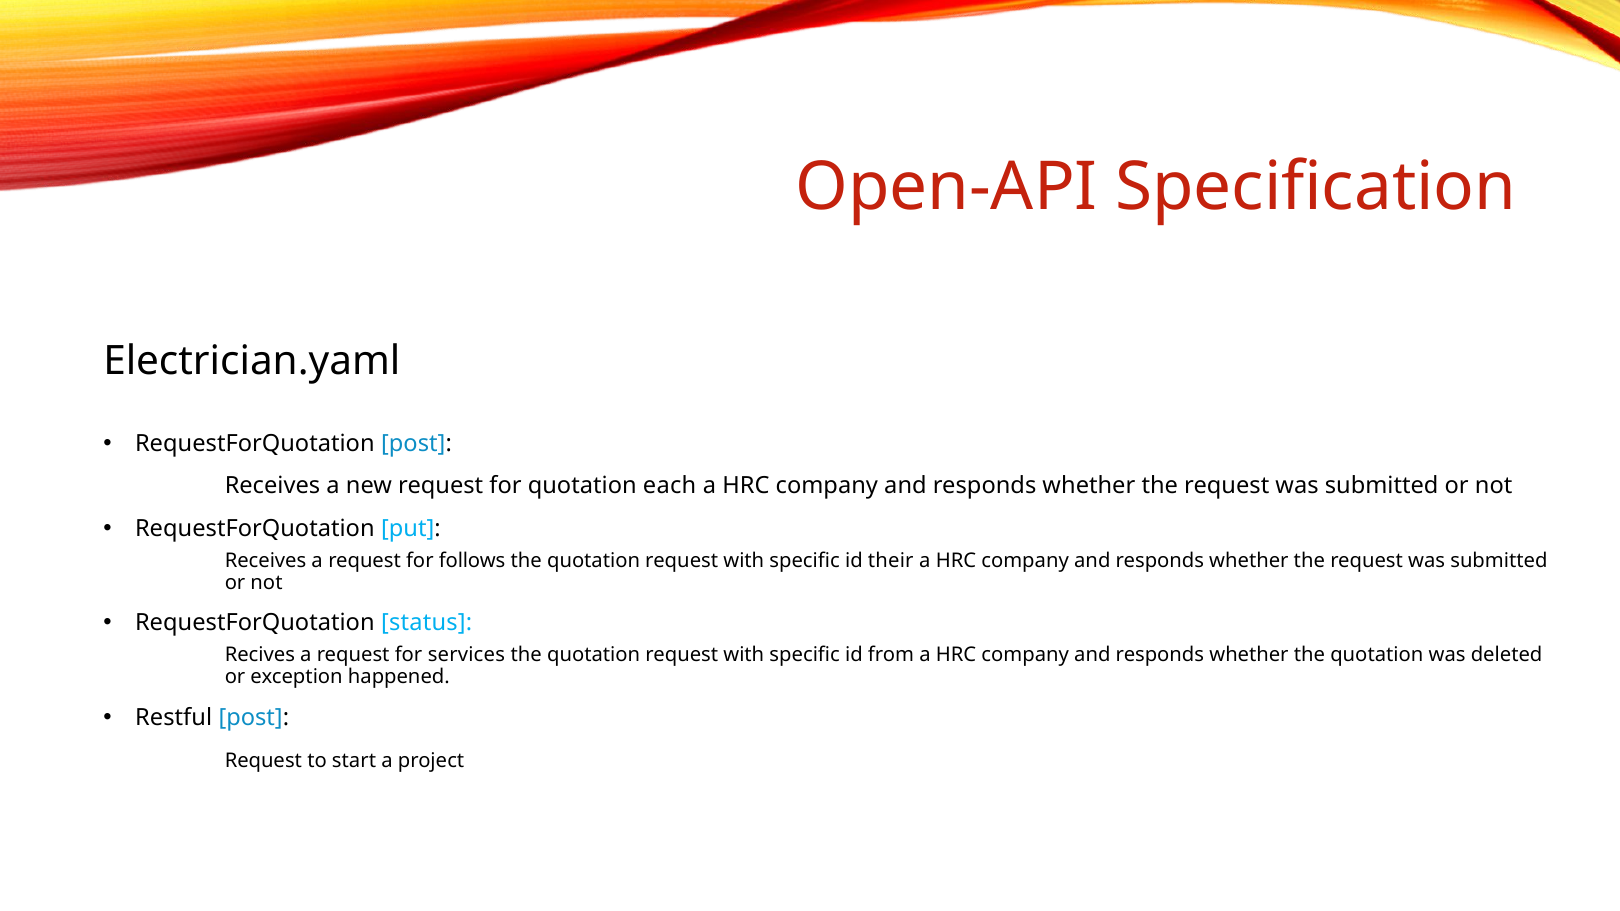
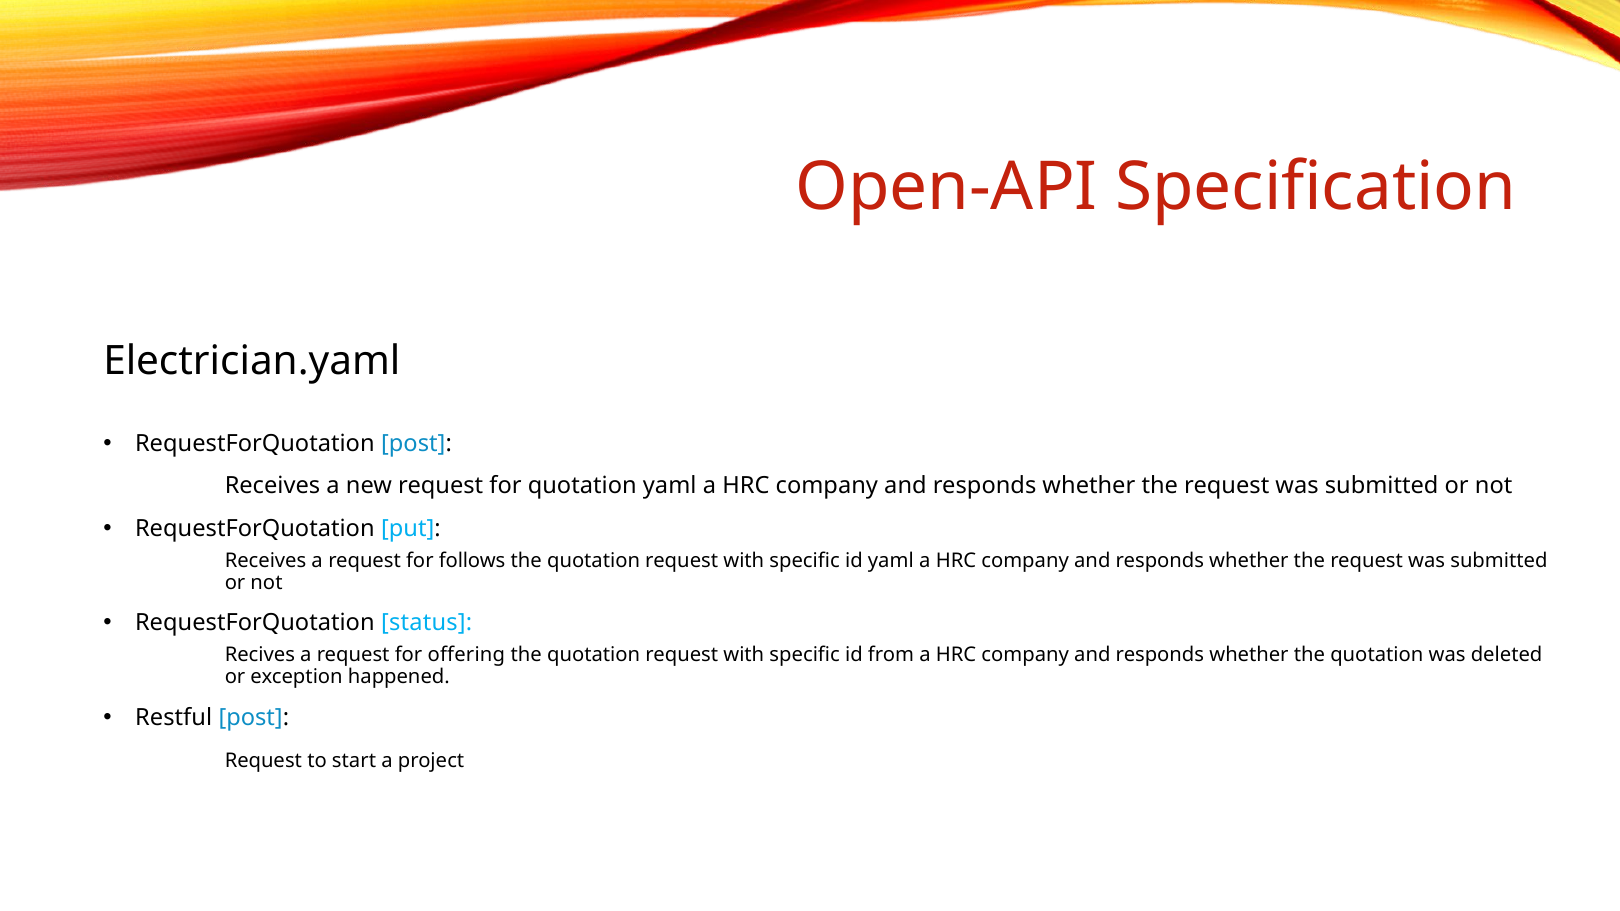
quotation each: each -> yaml (670, 486)
id their: their -> yaml (891, 561)
services: services -> offering (466, 655)
